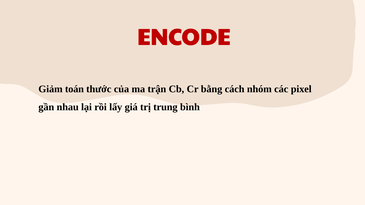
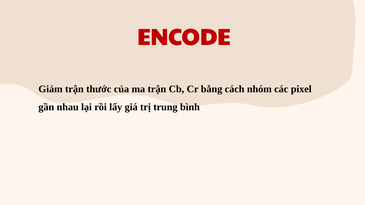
Giảm toán: toán -> trận (74, 89)
